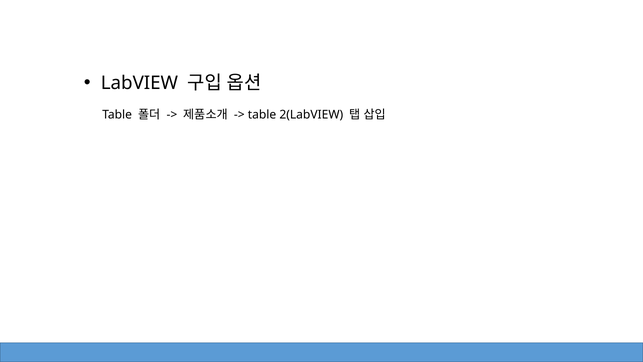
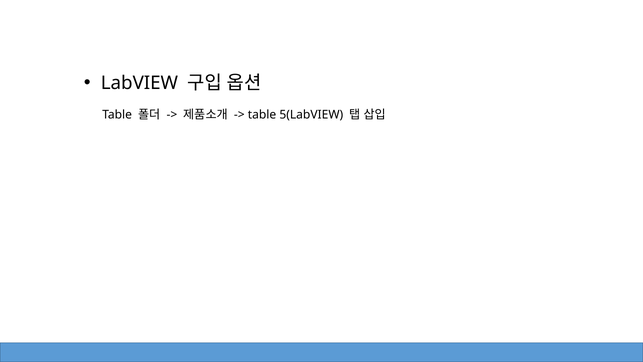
2(LabVIEW: 2(LabVIEW -> 5(LabVIEW (311, 115)
